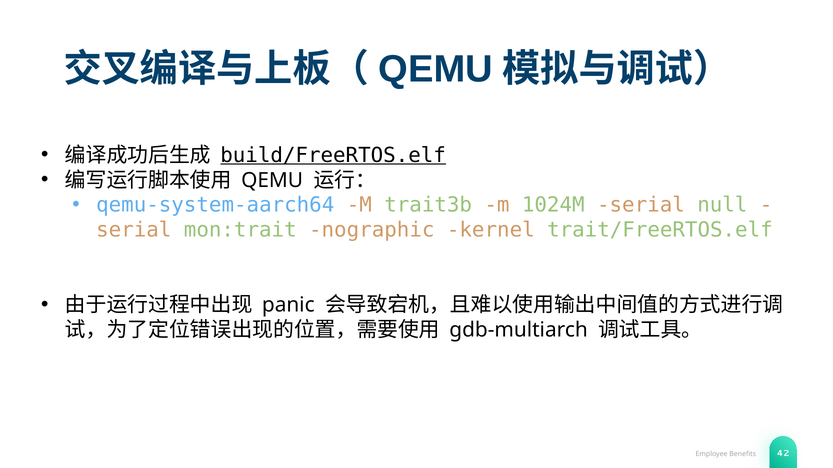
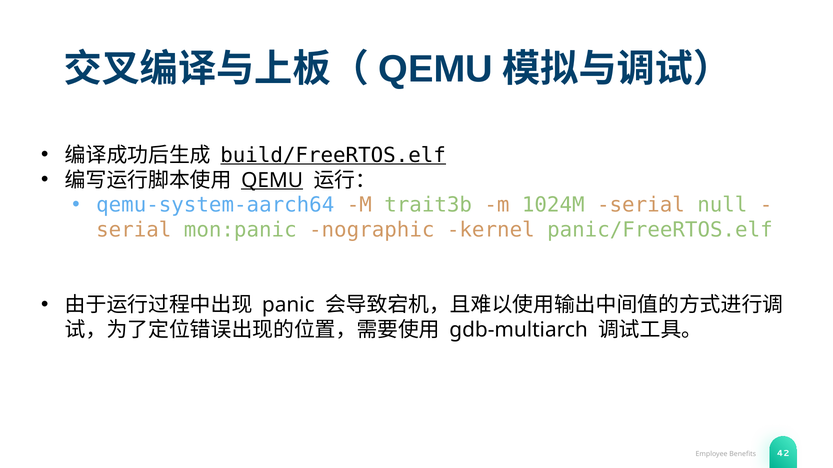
QEMU underline: none -> present (272, 180)
mon:trait: mon:trait -> mon:panic (240, 230)
trait/FreeRTOS.elf: trait/FreeRTOS.elf -> panic/FreeRTOS.elf (660, 230)
